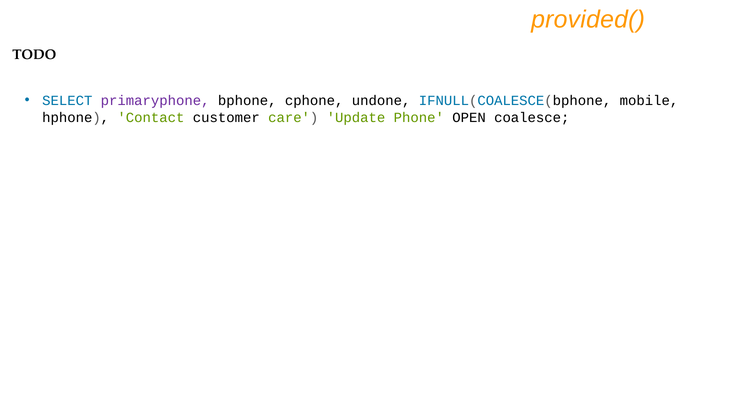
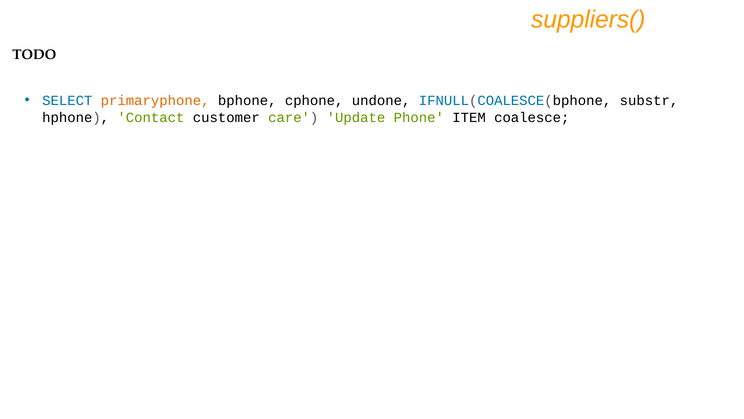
provided(: provided( -> suppliers( (588, 19)
primaryphone colour: purple -> orange (155, 101)
mobile: mobile -> substr (649, 101)
OPEN: OPEN -> ITEM (469, 117)
